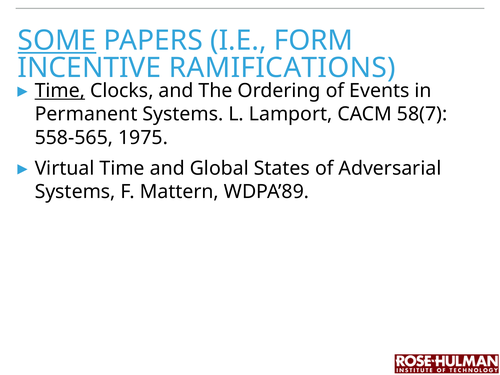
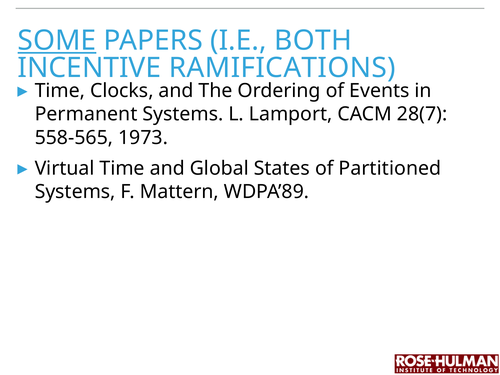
FORM: FORM -> BOTH (313, 41)
Time underline: present -> none (60, 91)
58(7: 58(7 -> 28(7 (422, 114)
1975: 1975 -> 1973 (143, 138)
Adversarial: Adversarial -> Partitioned (390, 168)
